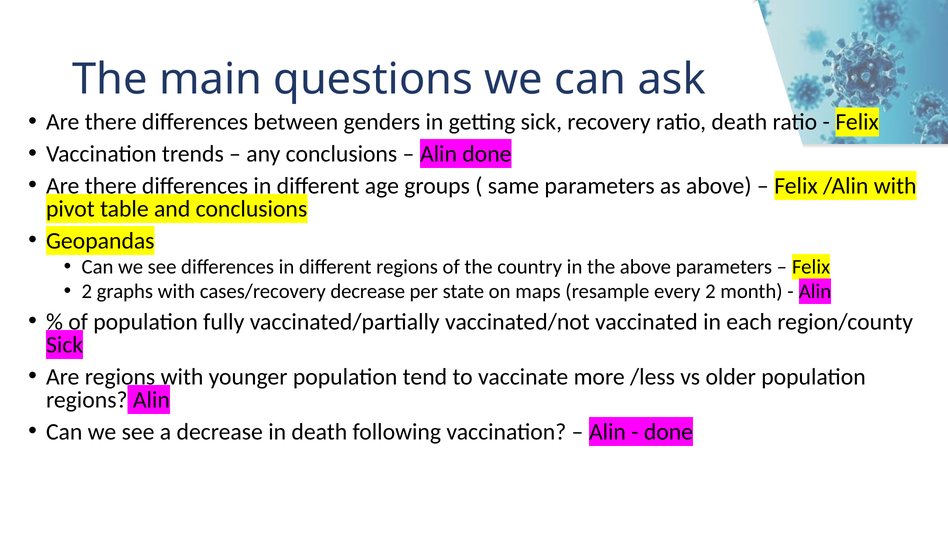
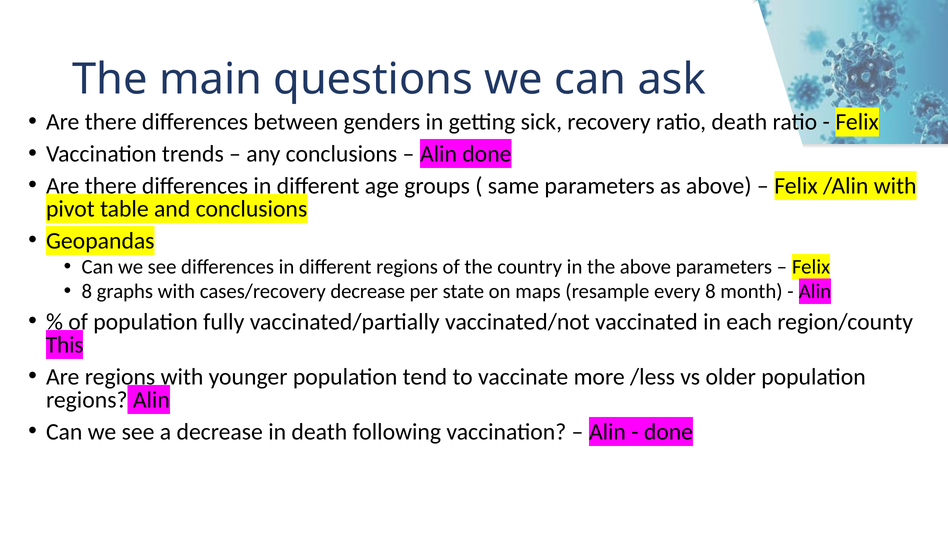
2: 2 -> 8 (87, 292)
every 2: 2 -> 8 (710, 292)
Sick: Sick -> This (65, 345)
